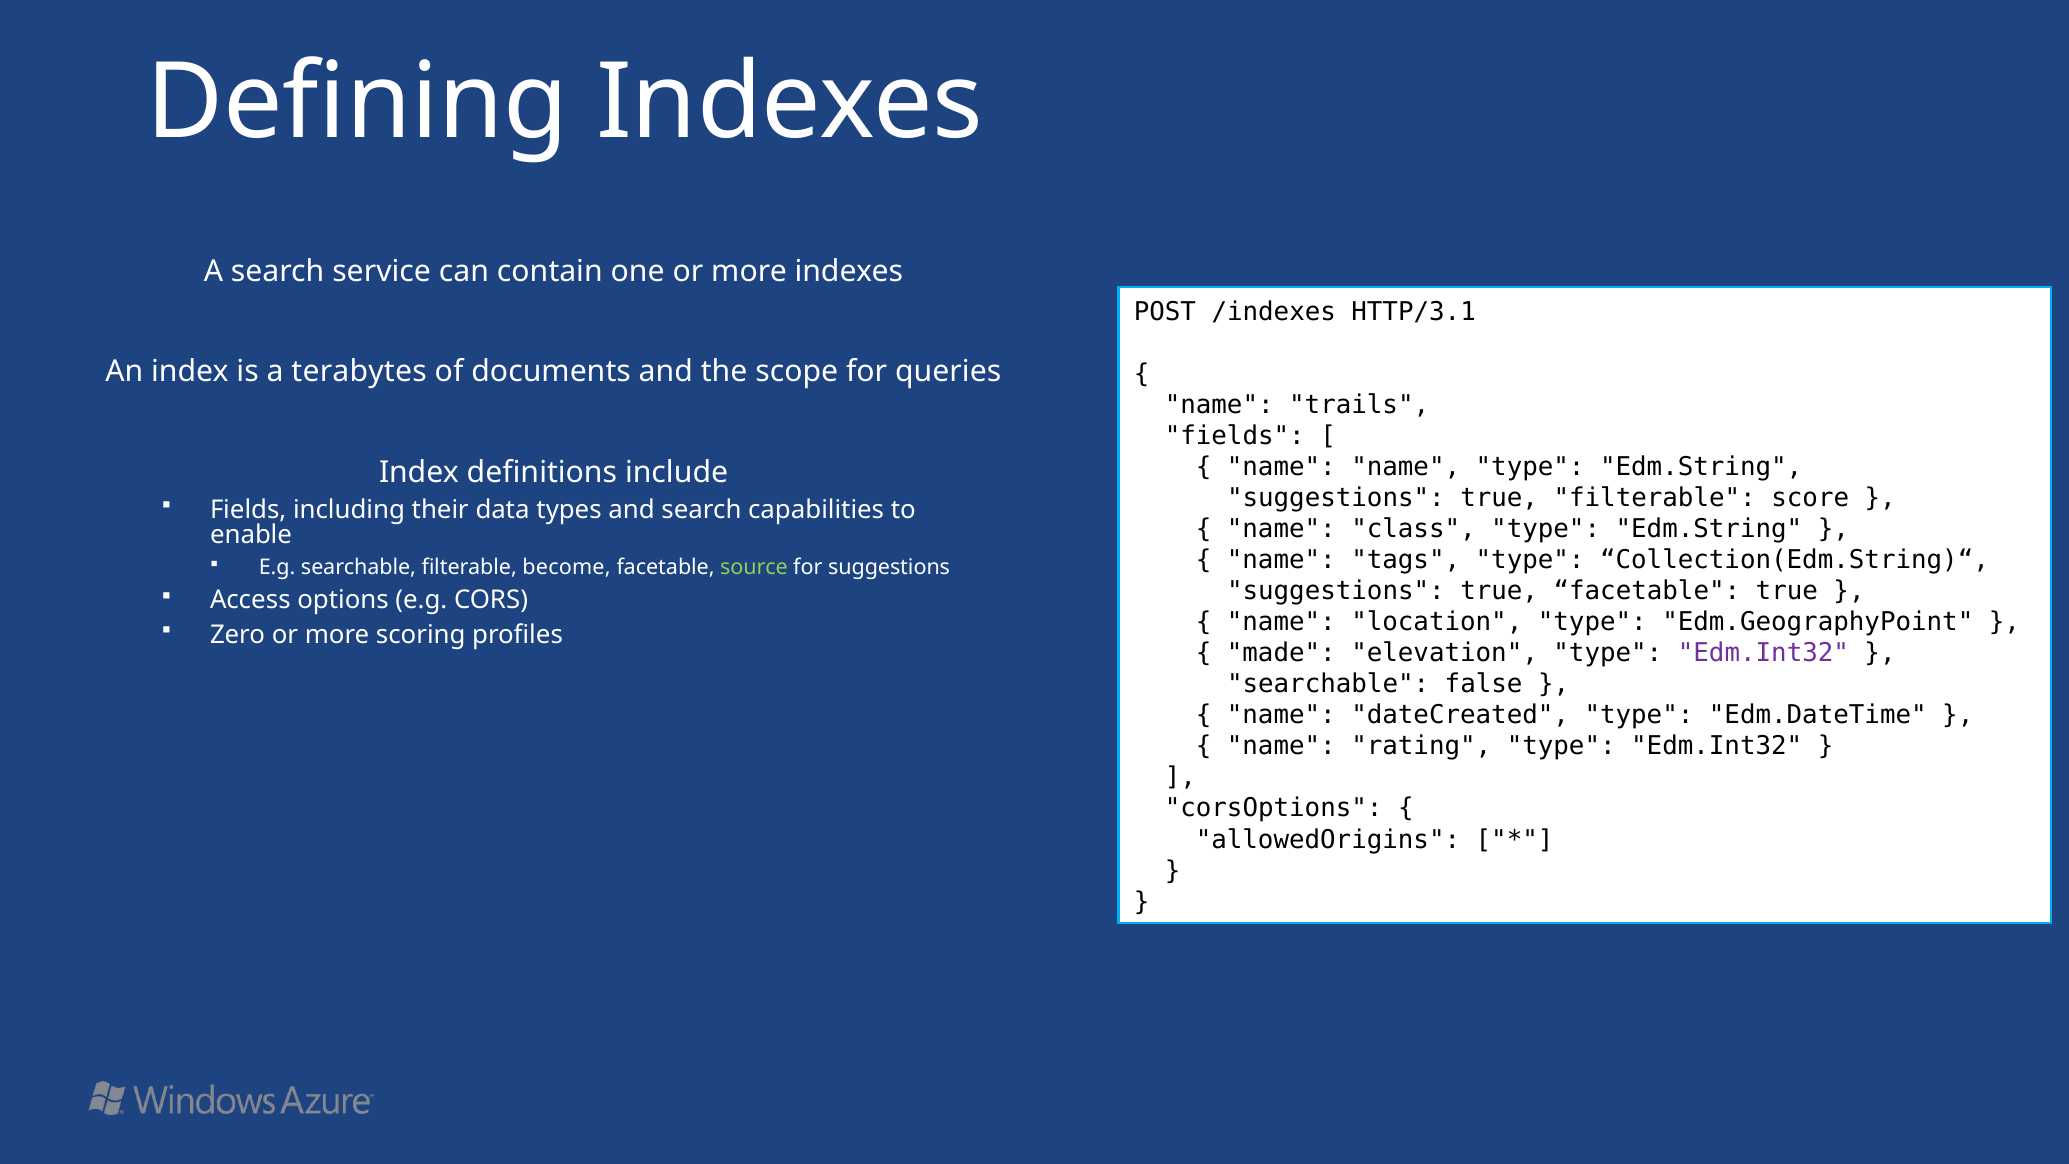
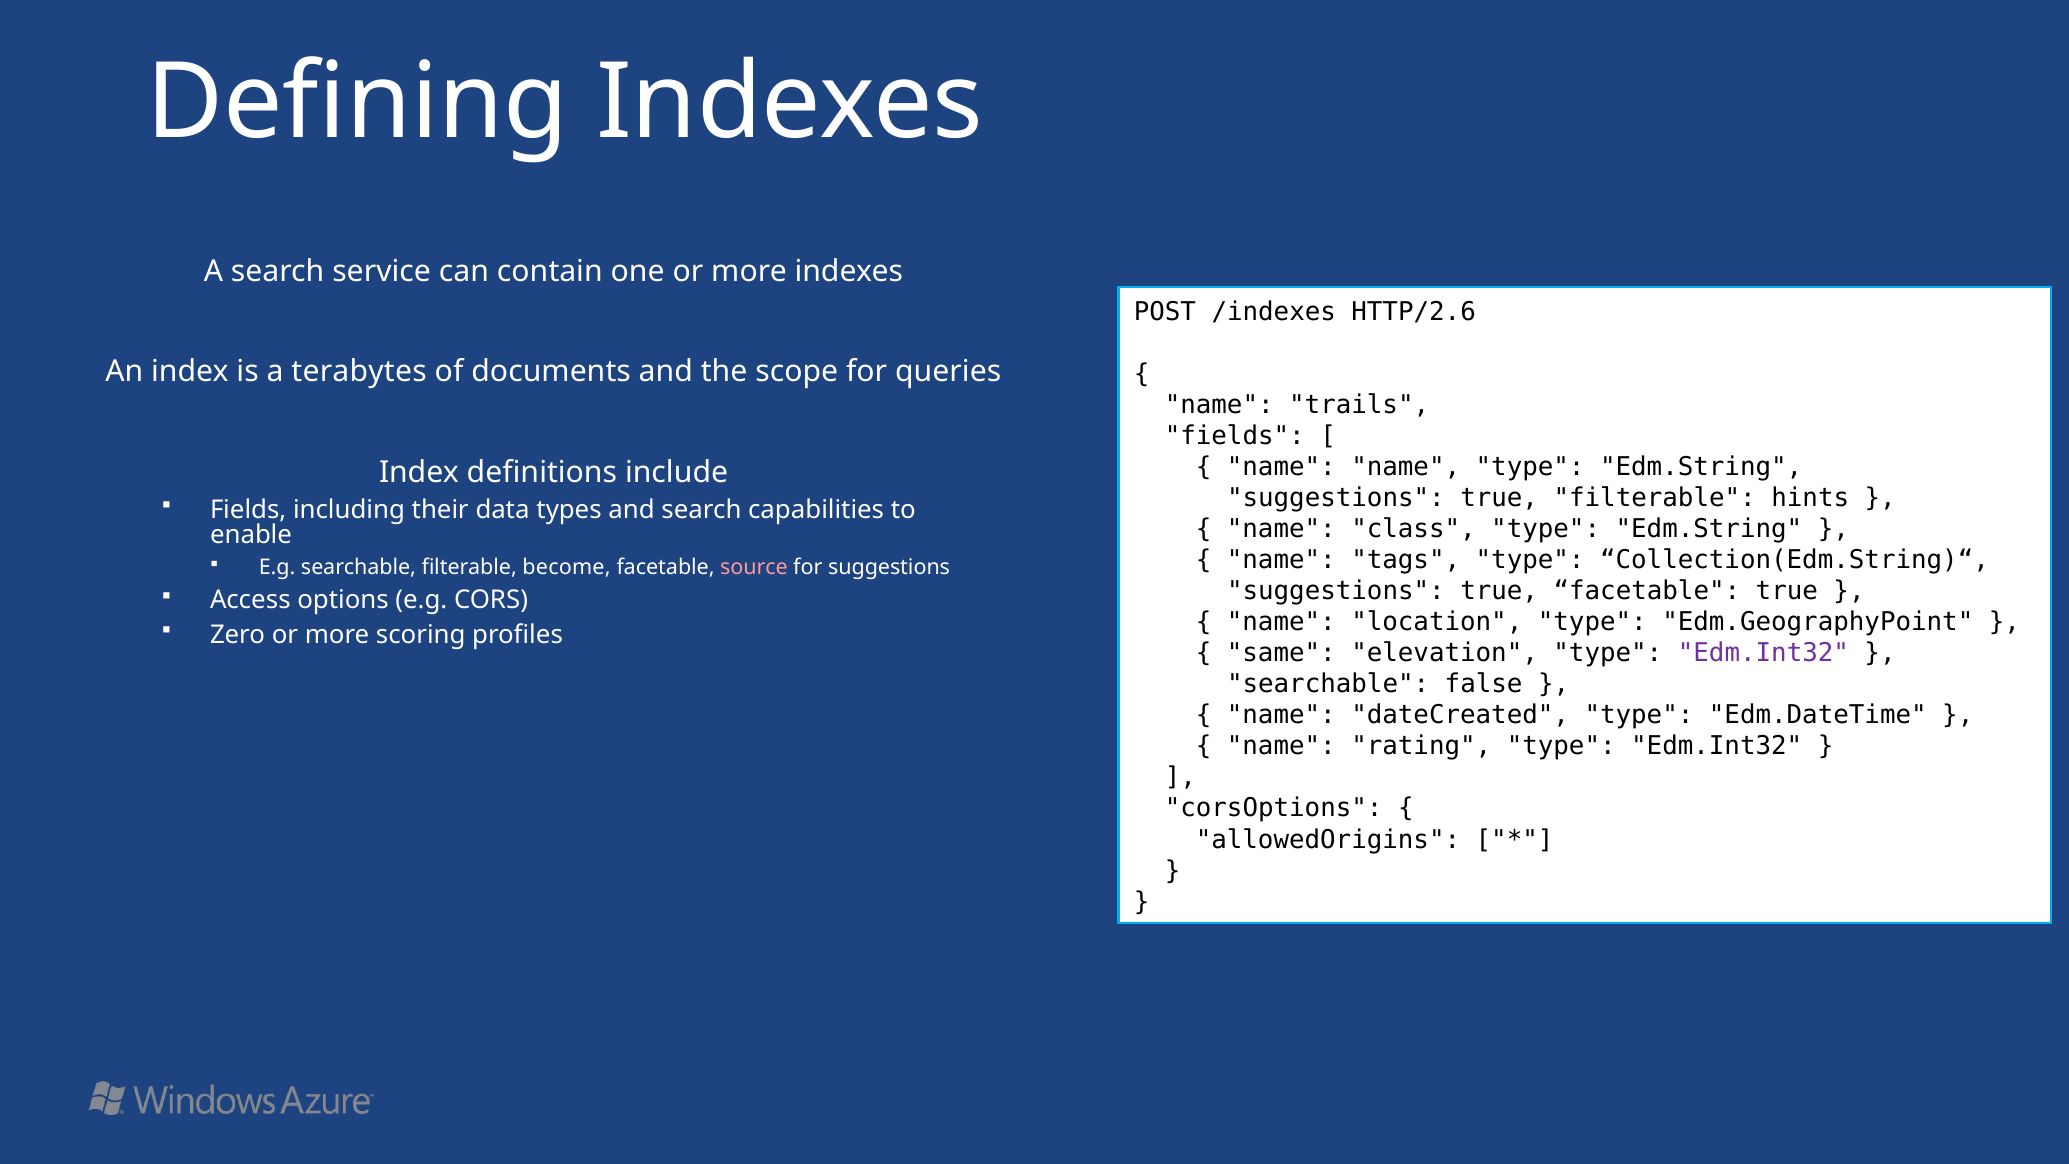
HTTP/3.1: HTTP/3.1 -> HTTP/2.6 (1414, 312)
score: score -> hints (1810, 498)
source colour: light green -> pink (754, 568)
made: made -> same (1281, 653)
